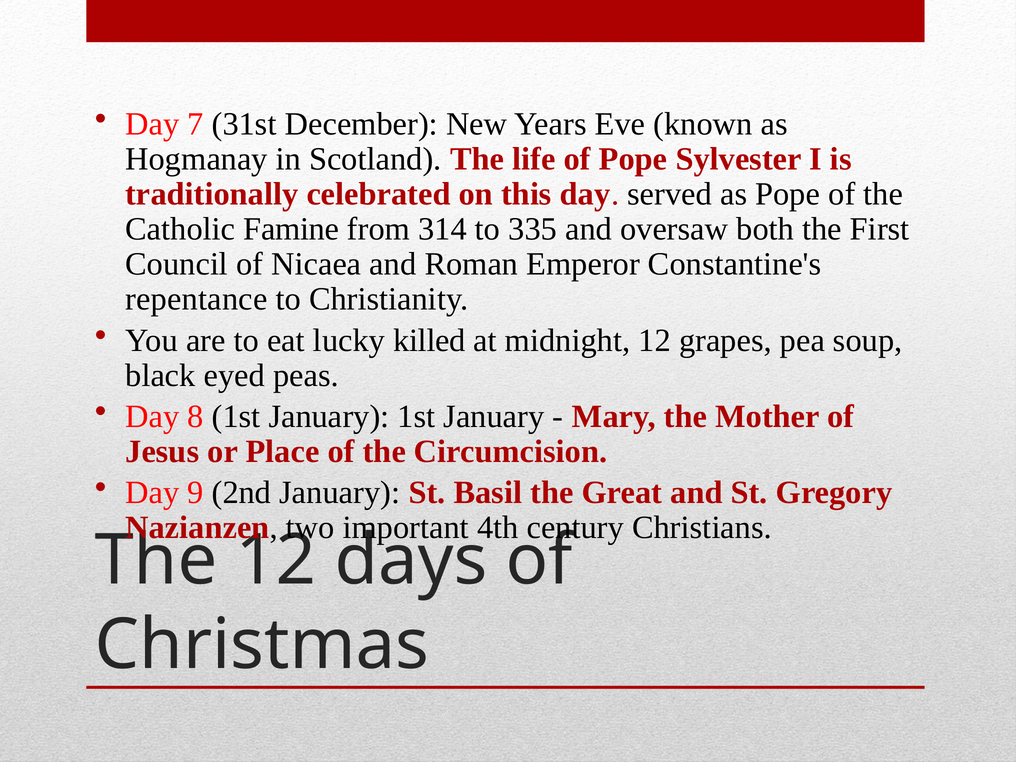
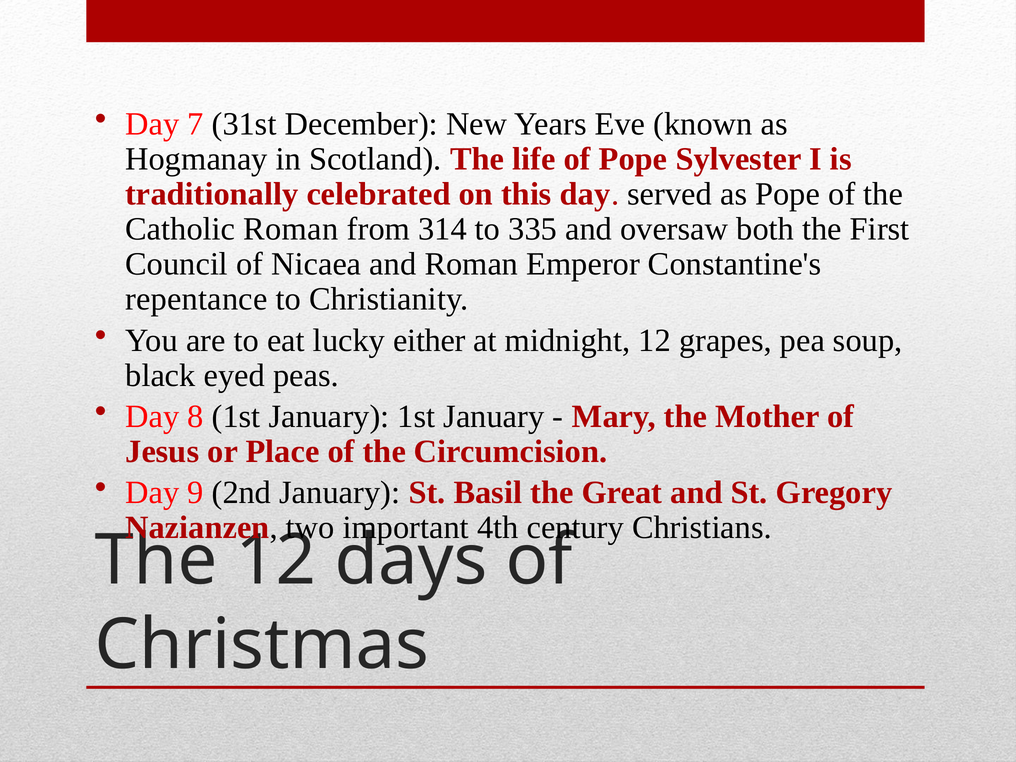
Catholic Famine: Famine -> Roman (291, 229)
killed: killed -> either (429, 340)
